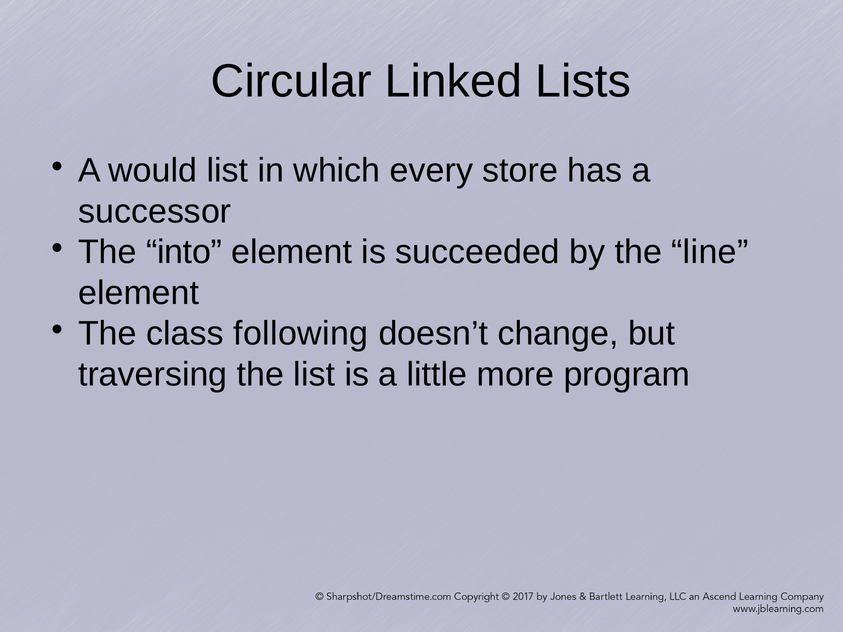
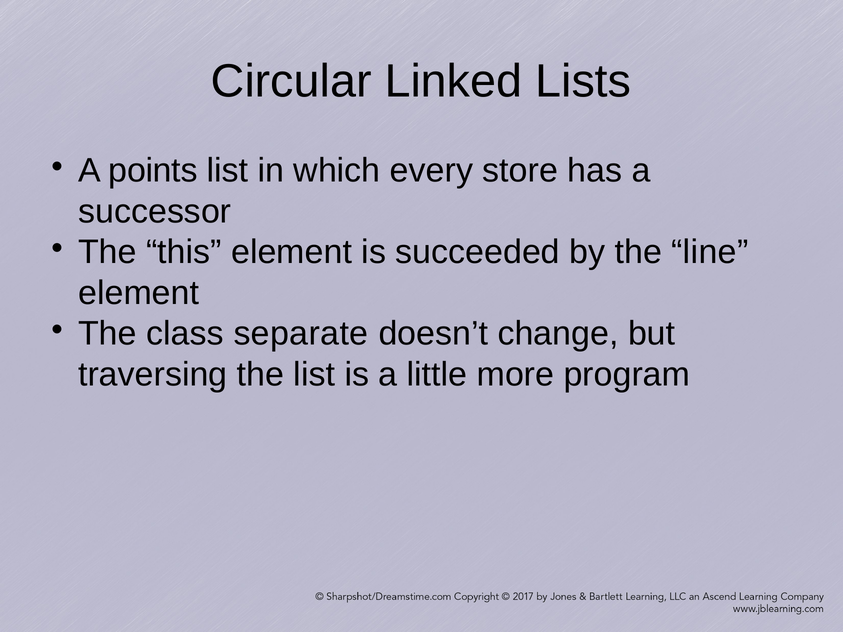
would: would -> points (153, 171)
into: into -> this (184, 252)
following: following -> separate (301, 334)
